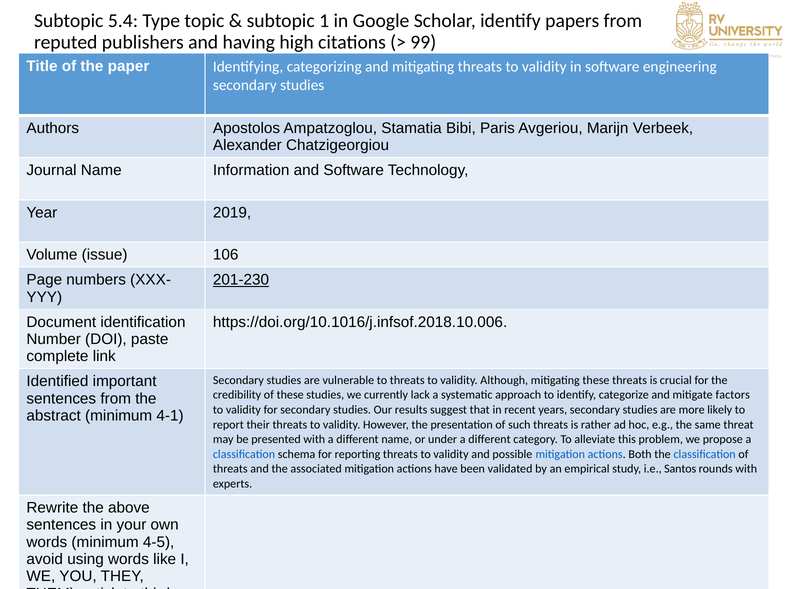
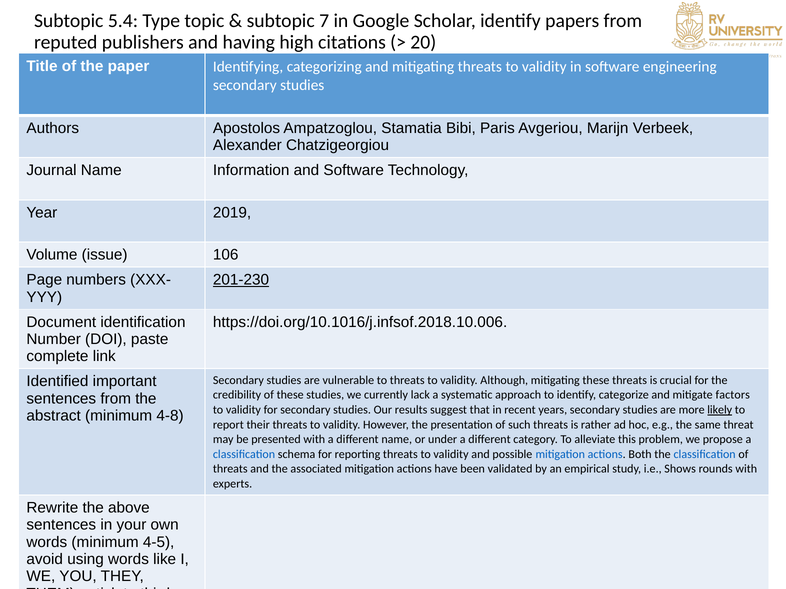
1: 1 -> 7 (324, 21)
99: 99 -> 20 (423, 42)
likely underline: none -> present (720, 410)
4-1: 4-1 -> 4-8 (170, 416)
Santos: Santos -> Shows (680, 469)
